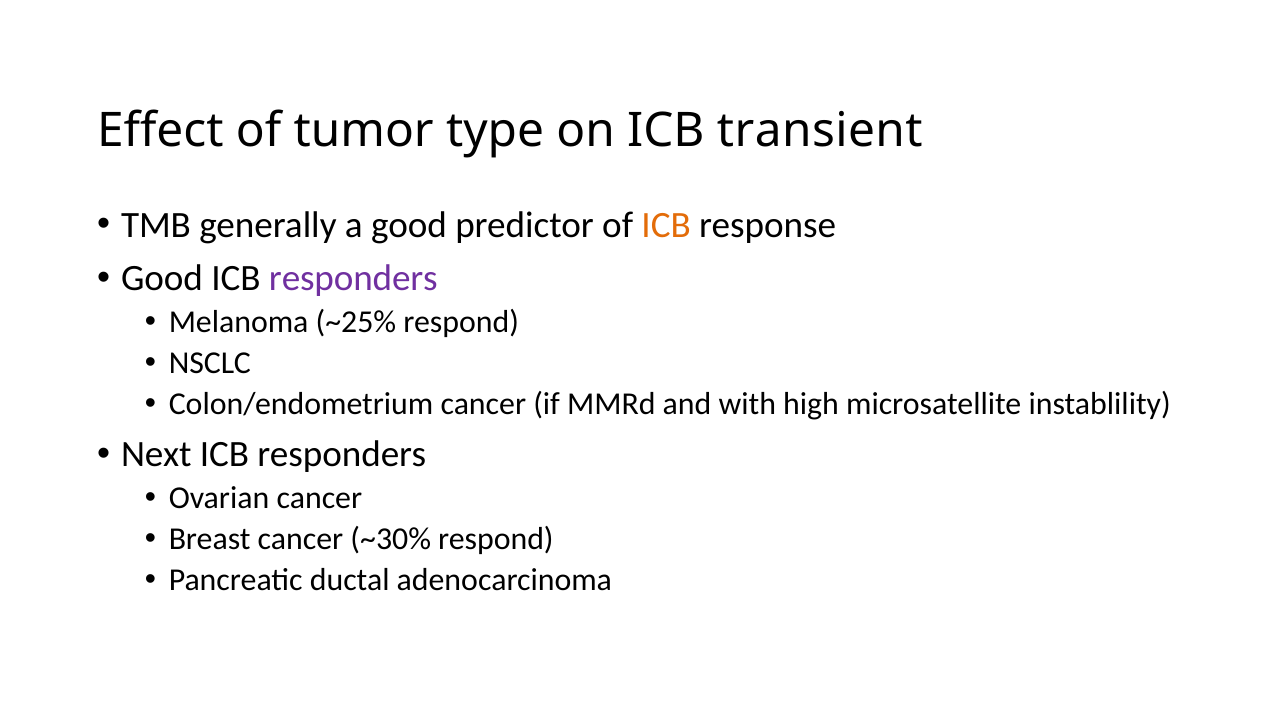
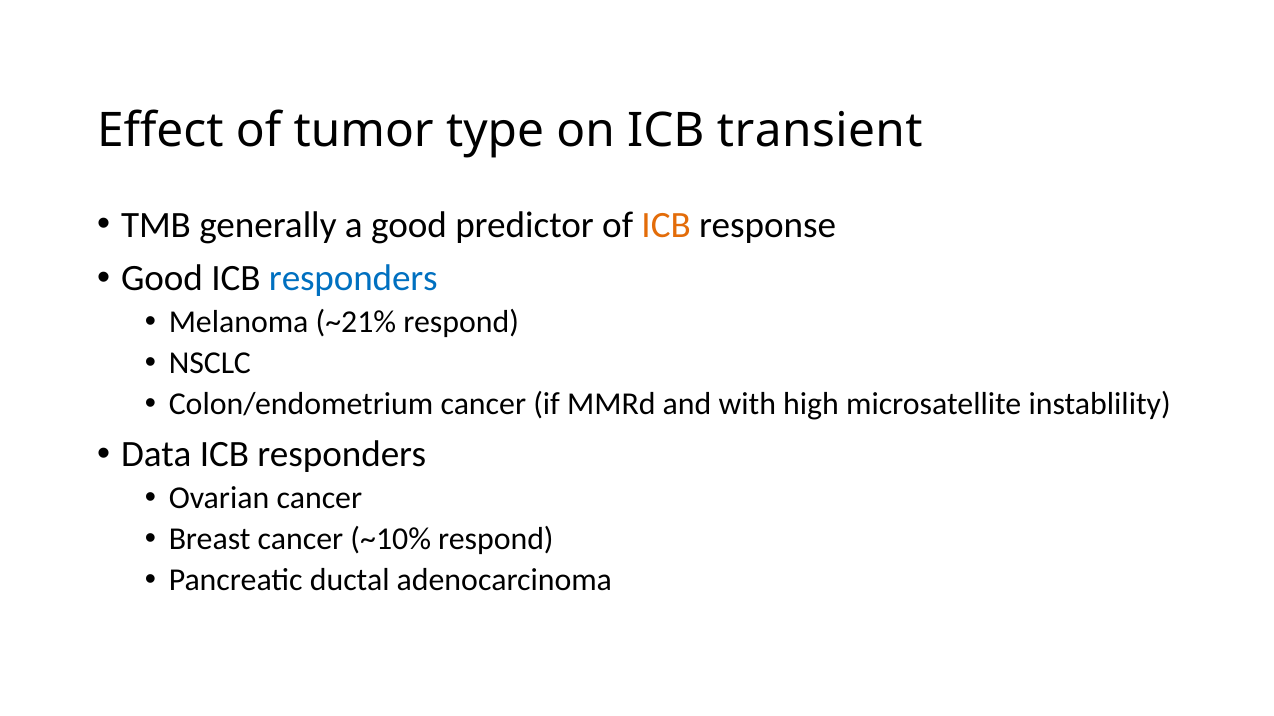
responders colour: purple -> blue (353, 278)
~25%: ~25% -> ~21% (356, 322)
Next: Next -> Data (156, 455)
~30%: ~30% -> ~10% (391, 540)
